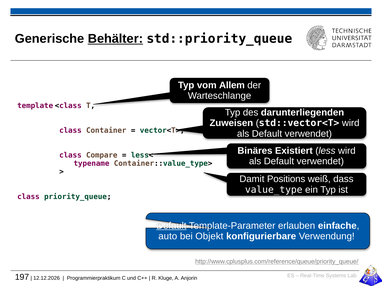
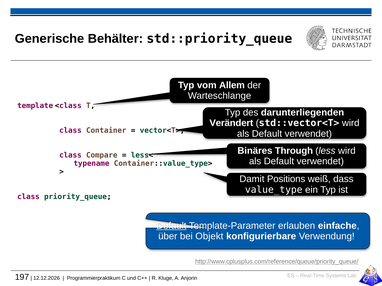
Behälter underline: present -> none (115, 39)
Zuweisen: Zuweisen -> Verändert (231, 123)
Existiert: Existiert -> Through (294, 151)
auto: auto -> über (168, 237)
